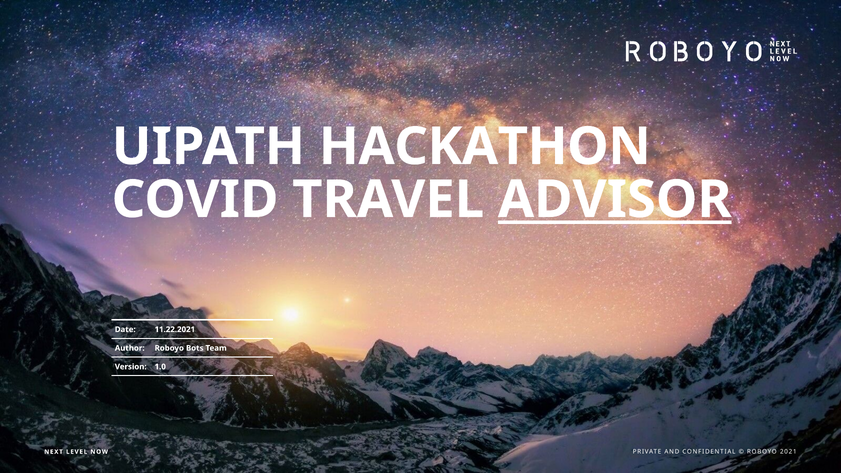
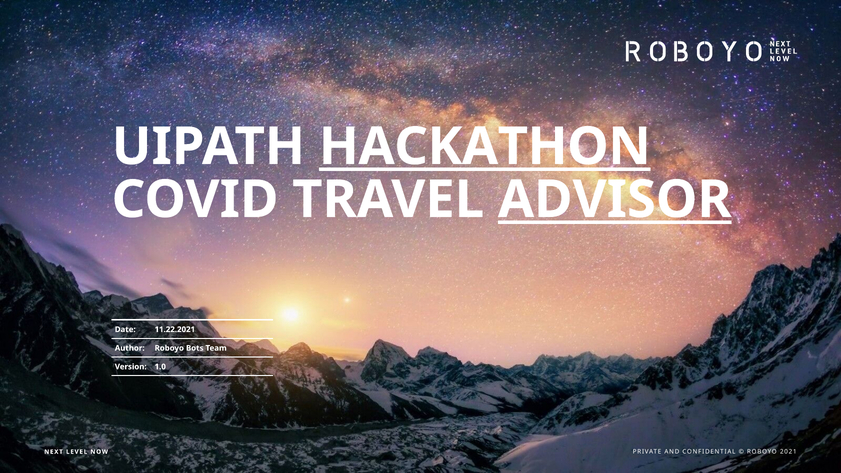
HACKATHON underline: none -> present (485, 147)
